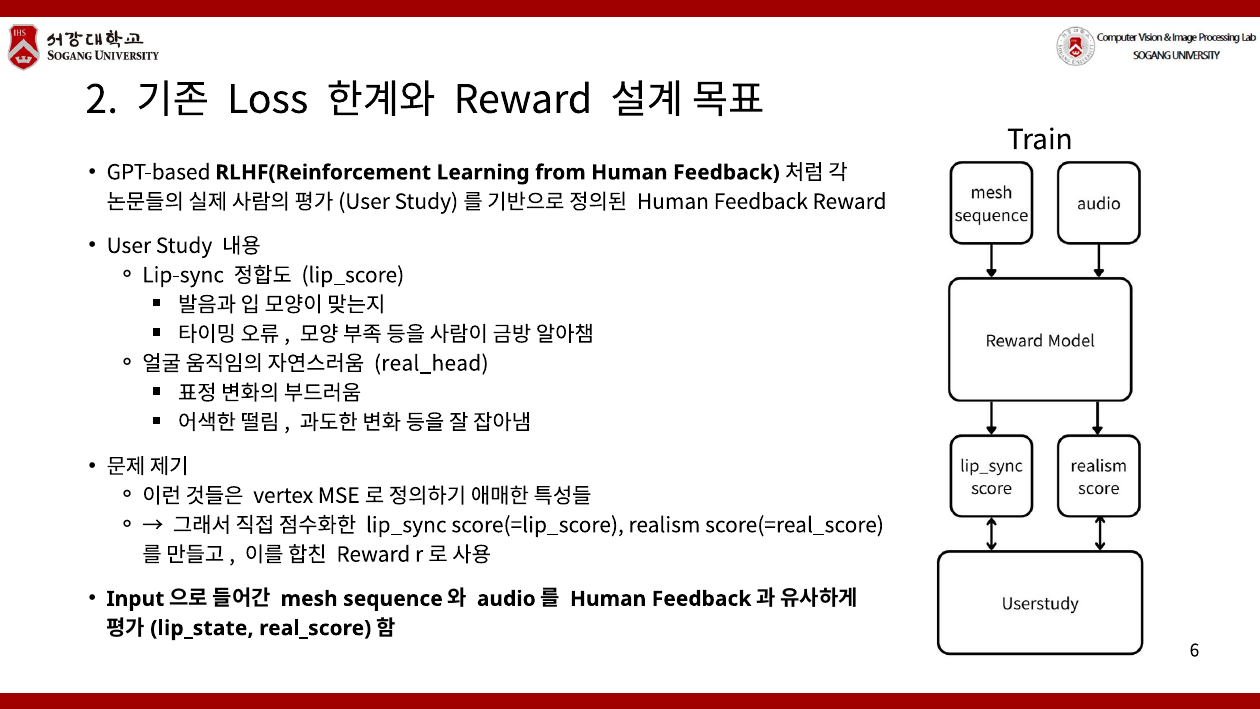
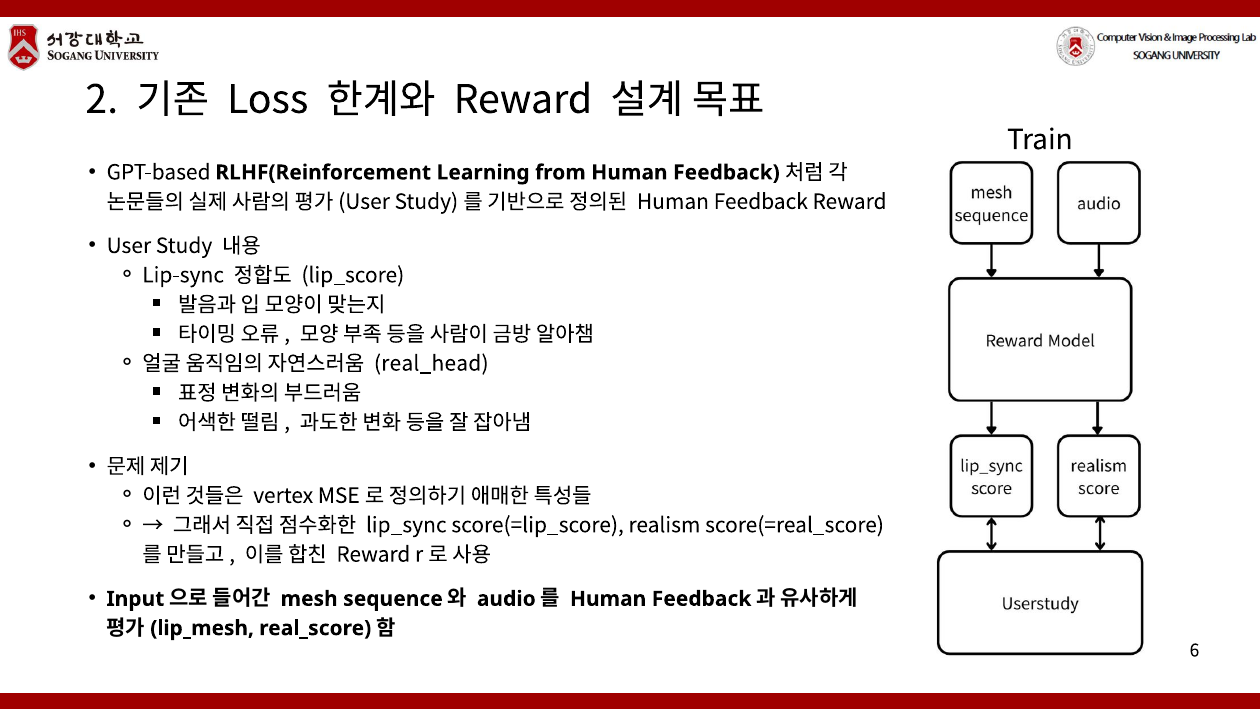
lip_state: lip_state -> lip_mesh (202, 628)
